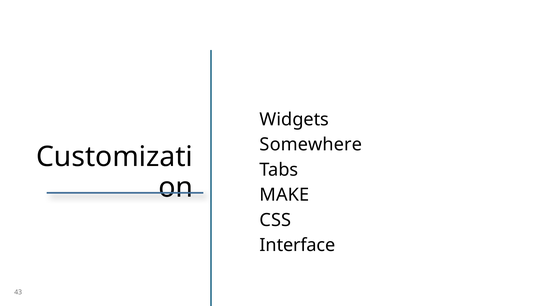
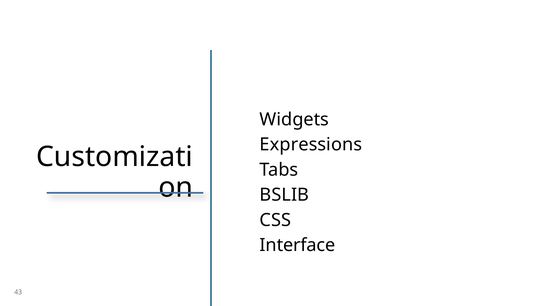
Somewhere: Somewhere -> Expressions (311, 145)
MAKE: MAKE -> BSLIB (284, 195)
